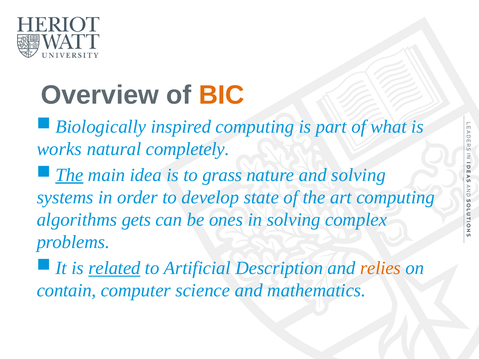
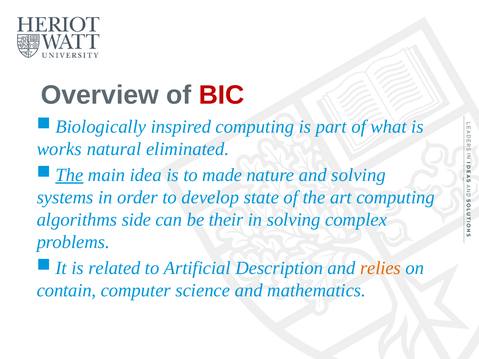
BIC colour: orange -> red (222, 95)
completely: completely -> eliminated (188, 149)
grass: grass -> made (222, 175)
gets: gets -> side (136, 220)
ones: ones -> their (226, 220)
related underline: present -> none (114, 268)
